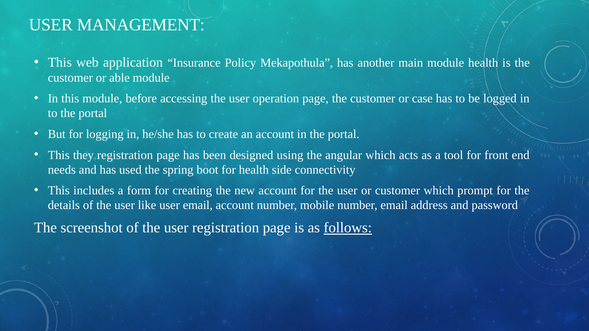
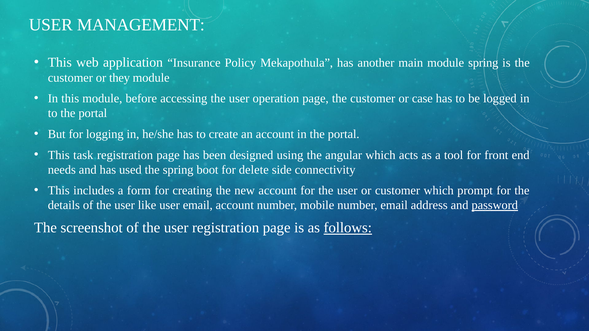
module health: health -> spring (483, 63)
able: able -> they (120, 78)
they: they -> task (83, 155)
for health: health -> delete (254, 170)
password underline: none -> present (495, 205)
